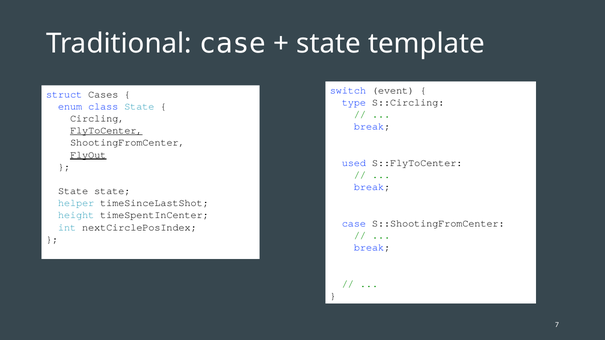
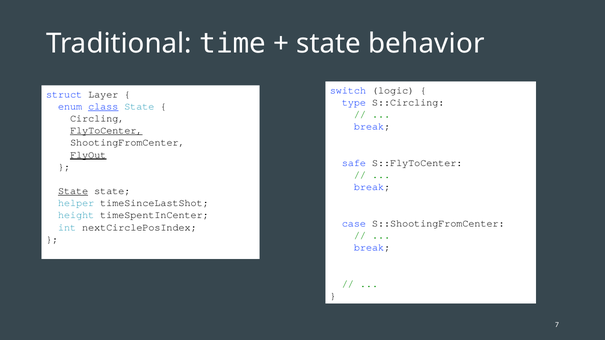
Traditional case: case -> time (233, 44)
template: template -> behavior (426, 44)
event: event -> logic (393, 90)
Cases: Cases -> Layer (103, 94)
class underline: none -> present (103, 106)
used: used -> safe (354, 163)
State underline: none -> present (73, 191)
